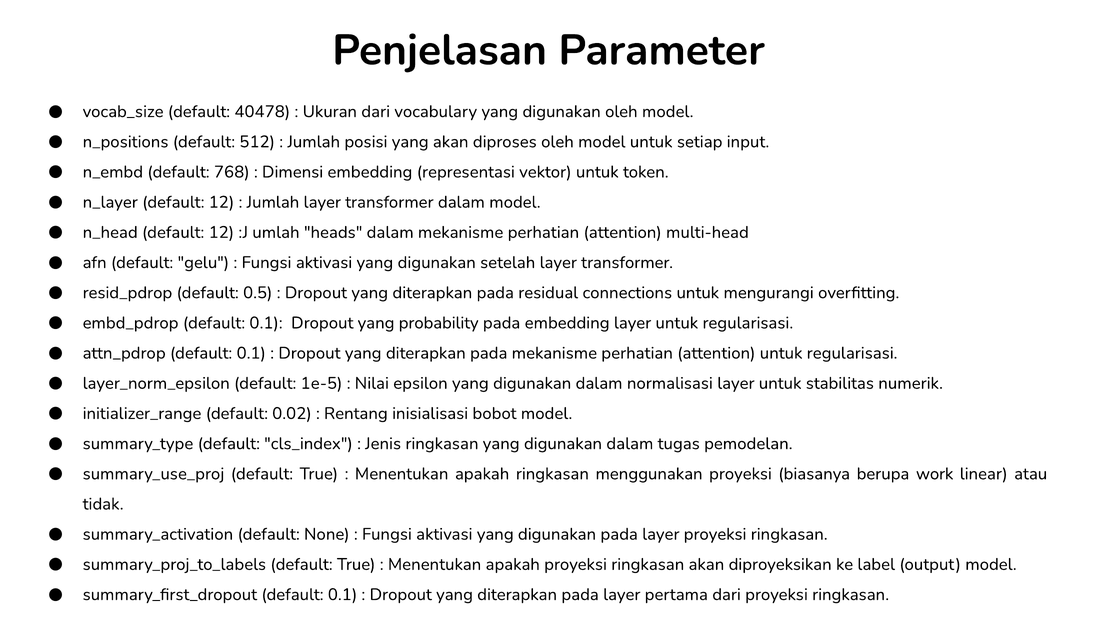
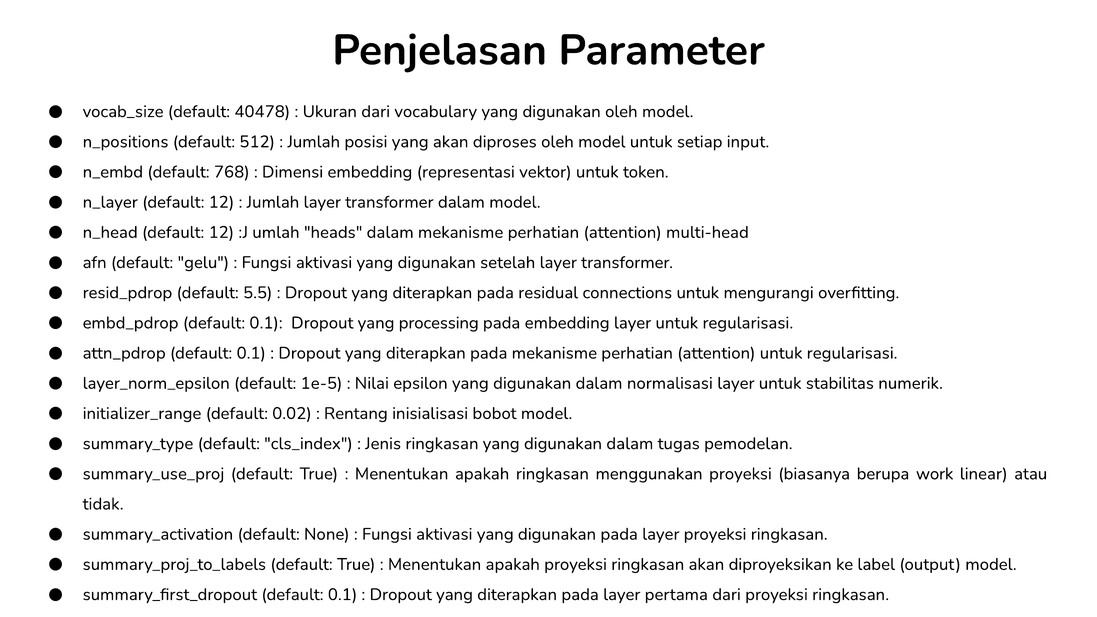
0.5: 0.5 -> 5.5 (258, 293)
probability: probability -> processing (439, 323)
